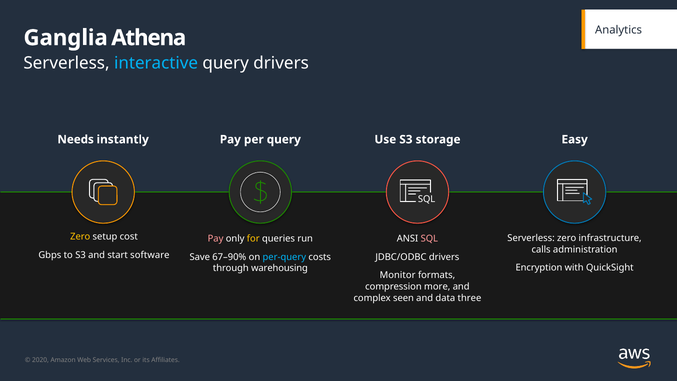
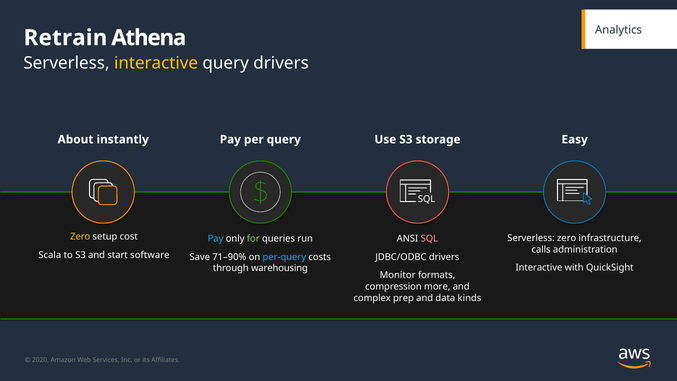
Ganglia: Ganglia -> Retrain (65, 38)
interactive colour: light blue -> yellow (156, 63)
Needs: Needs -> About (76, 139)
Pay colour: pink -> light blue (216, 239)
for colour: yellow -> light green (253, 239)
Gbps: Gbps -> Scala (50, 255)
67–90%: 67–90% -> 71–90% (229, 257)
Encryption: Encryption -> Interactive (539, 268)
seen: seen -> prep (403, 298)
three: three -> kinds (469, 298)
